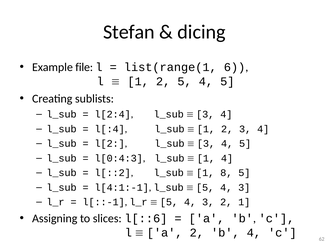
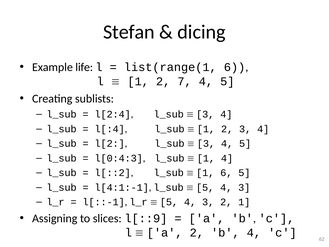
file: file -> life (84, 67)
2 5: 5 -> 7 (185, 81)
1 8: 8 -> 6 (226, 173)
l[::6: l[::6 -> l[::9 (146, 218)
